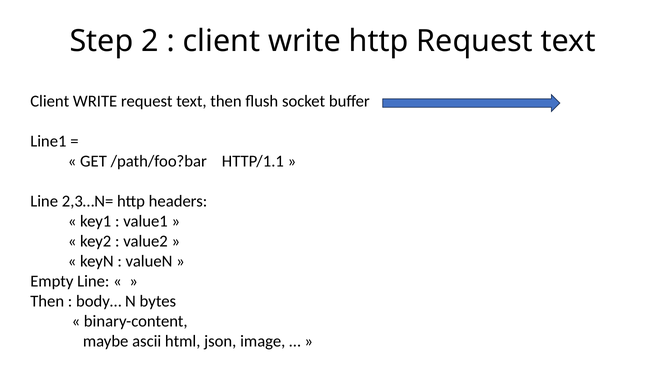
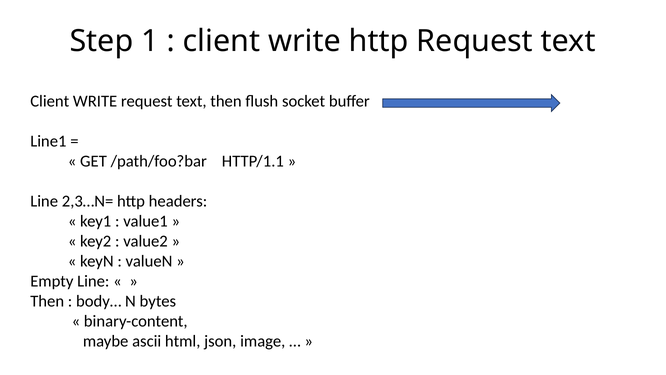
2: 2 -> 1 (150, 41)
